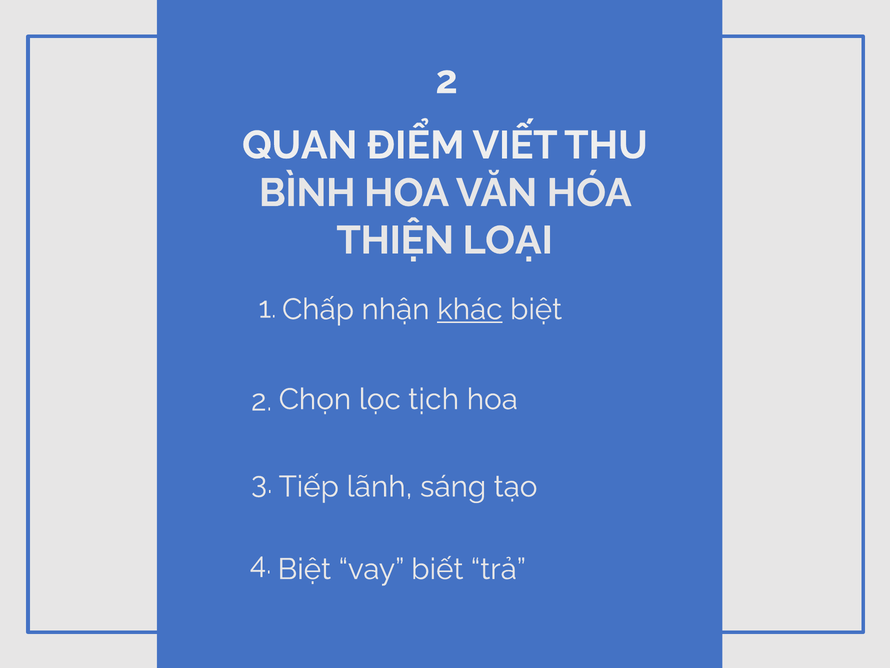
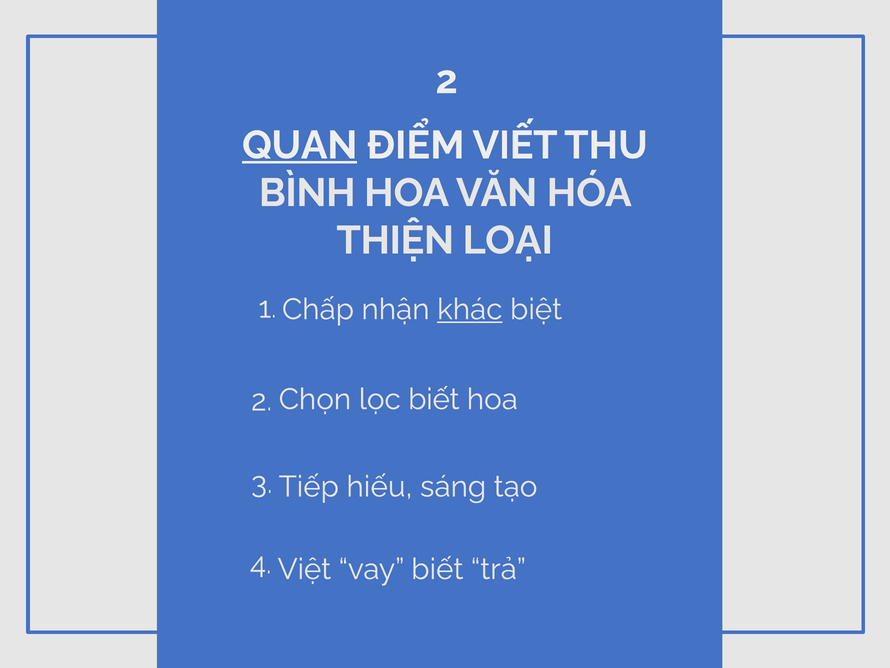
QUAN underline: none -> present (300, 145)
lọc tịch: tịch -> biết (434, 399)
lãnh: lãnh -> hiếu (379, 486)
4 Biệt: Biệt -> Việt (304, 569)
